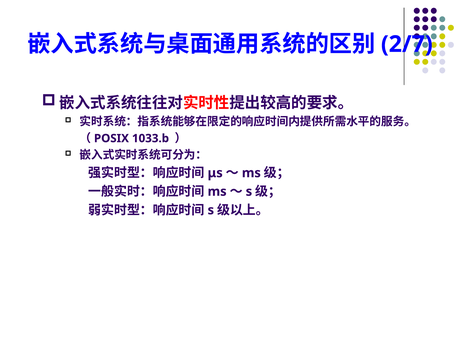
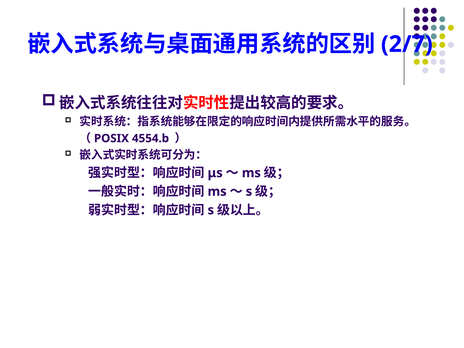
1033.b: 1033.b -> 4554.b (151, 138)
